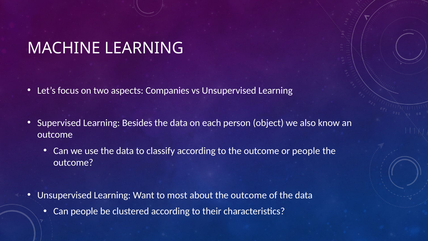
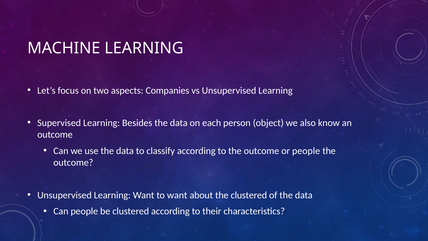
to most: most -> want (177, 195)
about the outcome: outcome -> clustered (249, 195)
